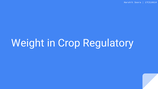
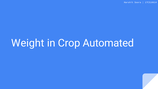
Regulatory: Regulatory -> Automated (108, 43)
